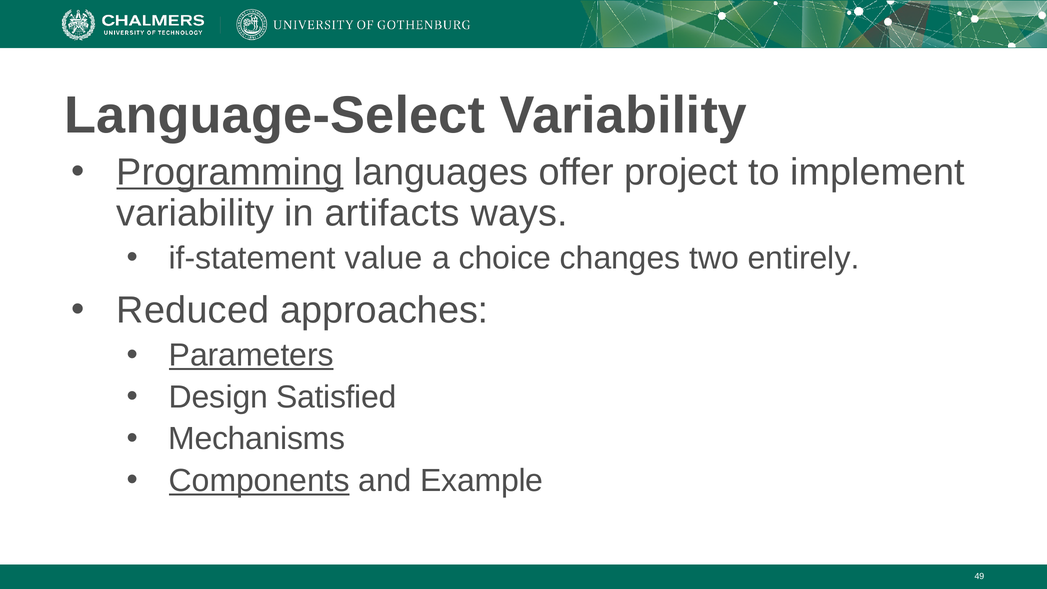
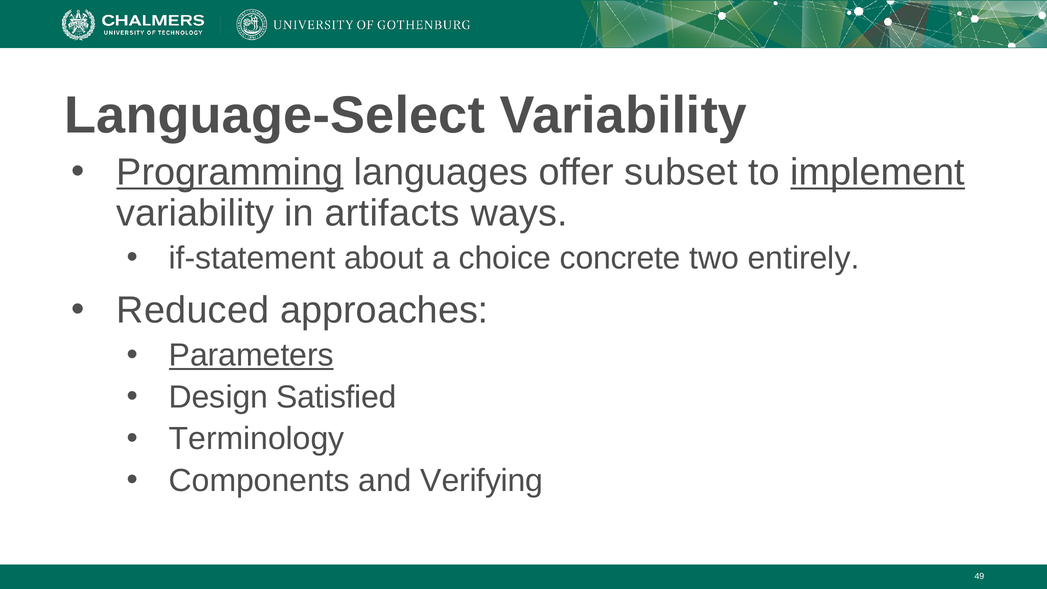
project: project -> subset (681, 172)
implement underline: none -> present (878, 172)
value: value -> about (384, 258)
changes: changes -> concrete (620, 258)
Mechanisms: Mechanisms -> Terminology (257, 439)
Components underline: present -> none (259, 481)
Example: Example -> Verifying (482, 481)
